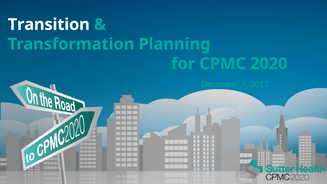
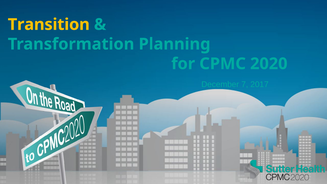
Transition colour: white -> yellow (49, 24)
